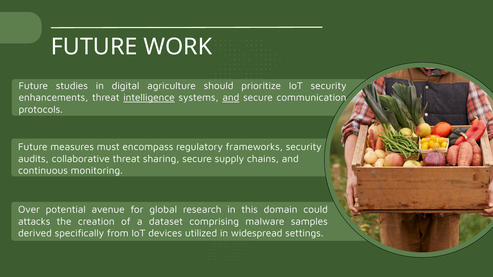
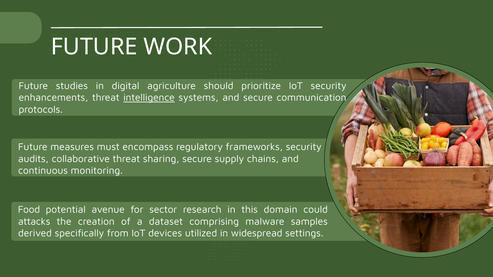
and underline: present -> none (231, 98)
Over: Over -> Food (29, 210)
global: global -> sector (163, 210)
